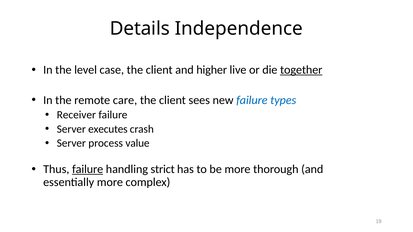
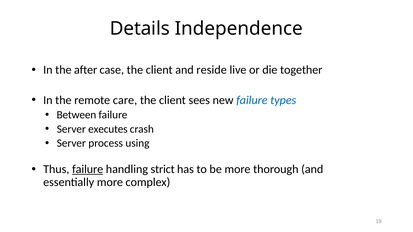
level: level -> after (86, 70)
higher: higher -> reside (212, 70)
together underline: present -> none (301, 70)
Receiver: Receiver -> Between (76, 115)
value: value -> using (137, 143)
